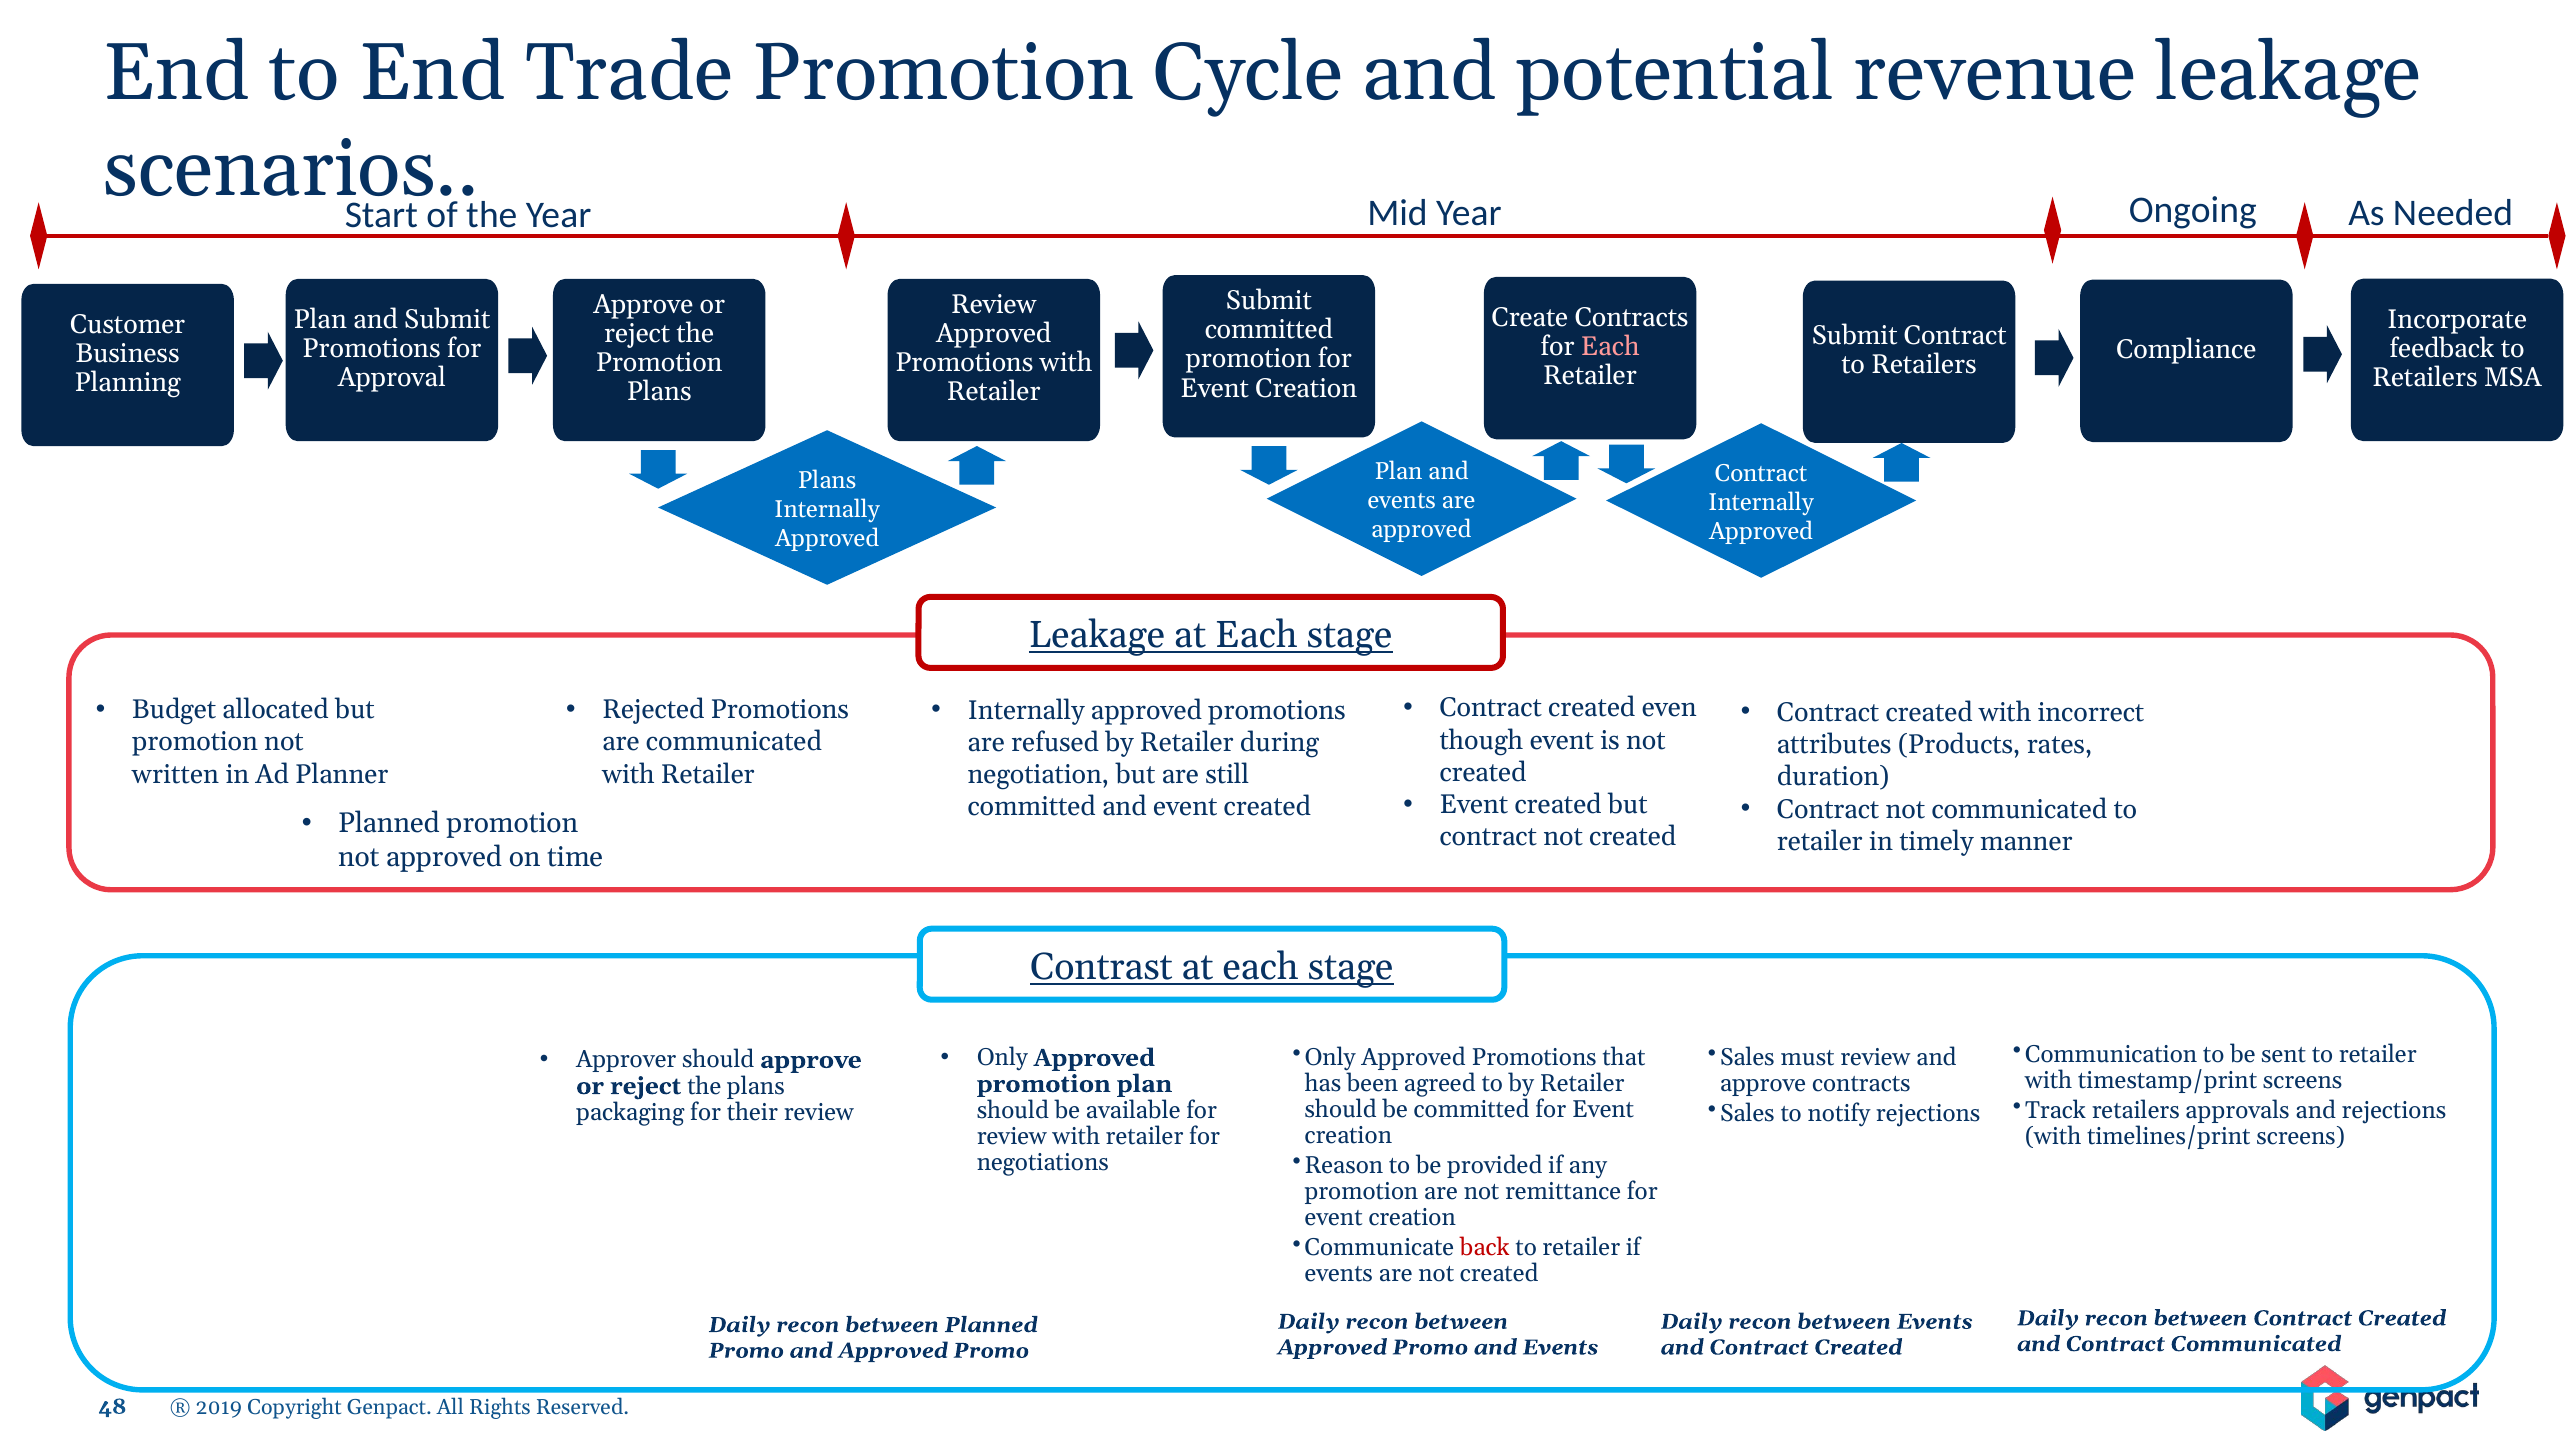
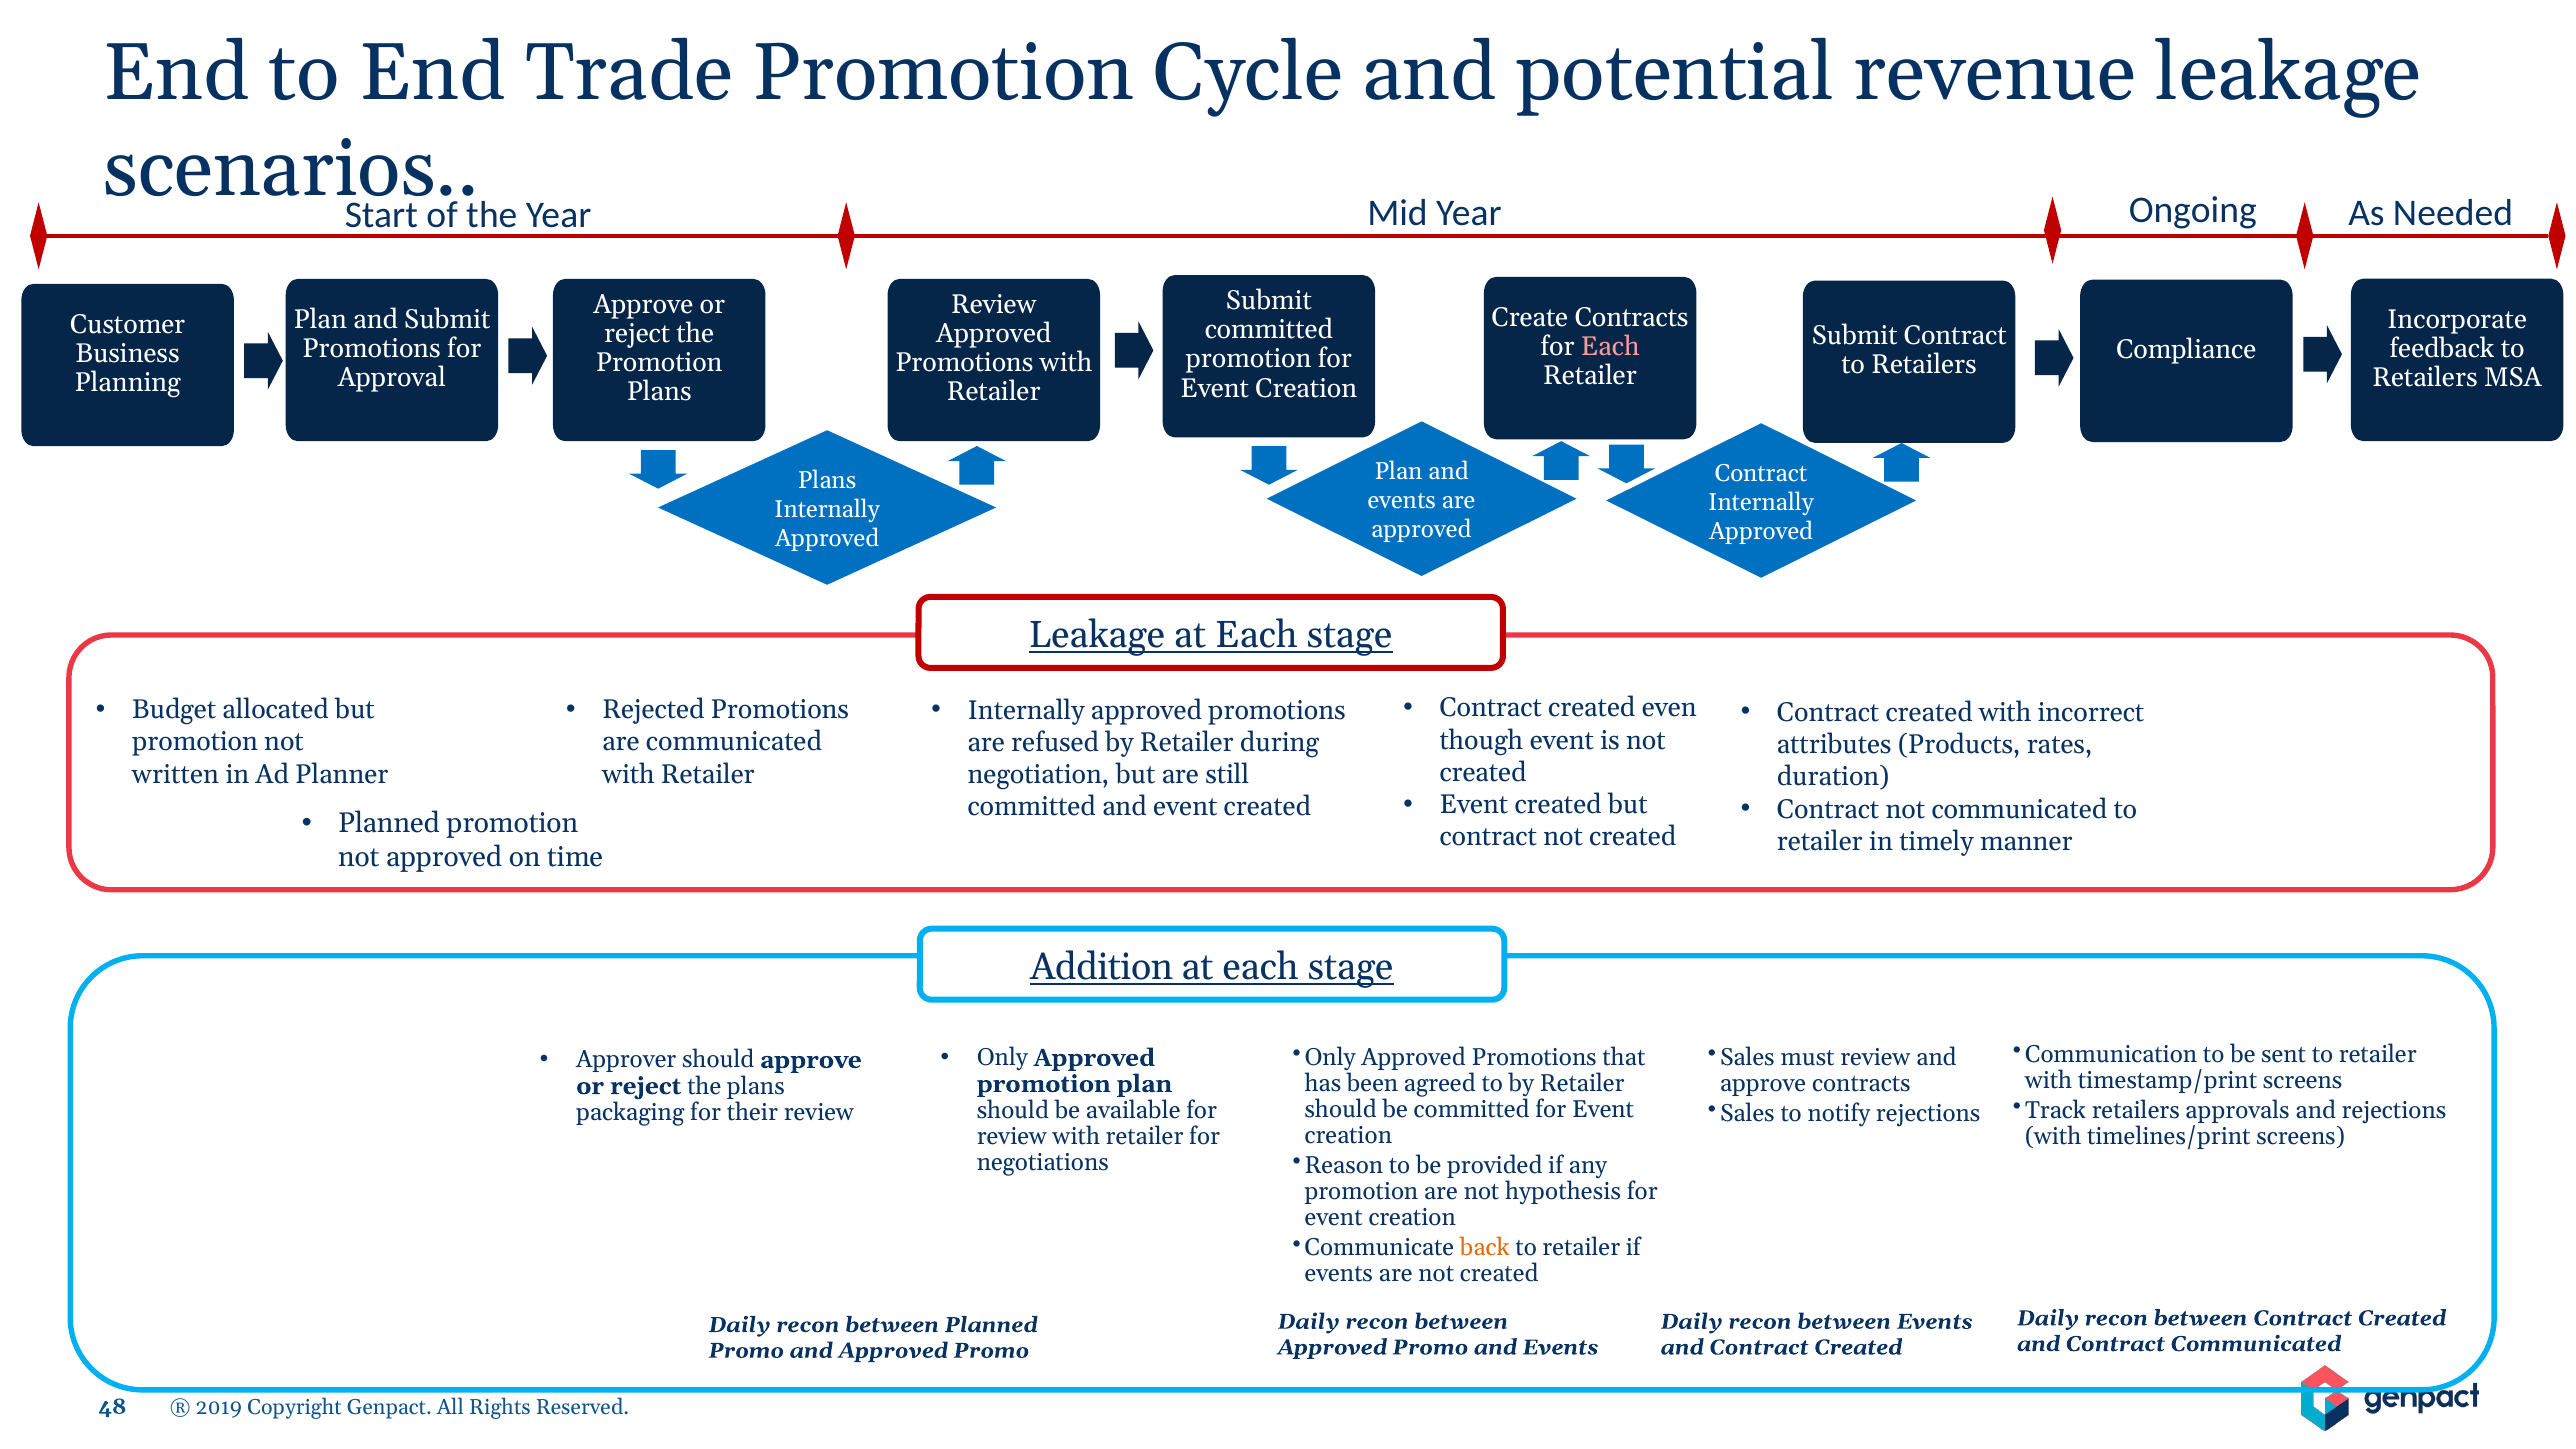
Contrast: Contrast -> Addition (1102, 967)
remittance: remittance -> hypothesis (1563, 1192)
back colour: red -> orange (1485, 1248)
